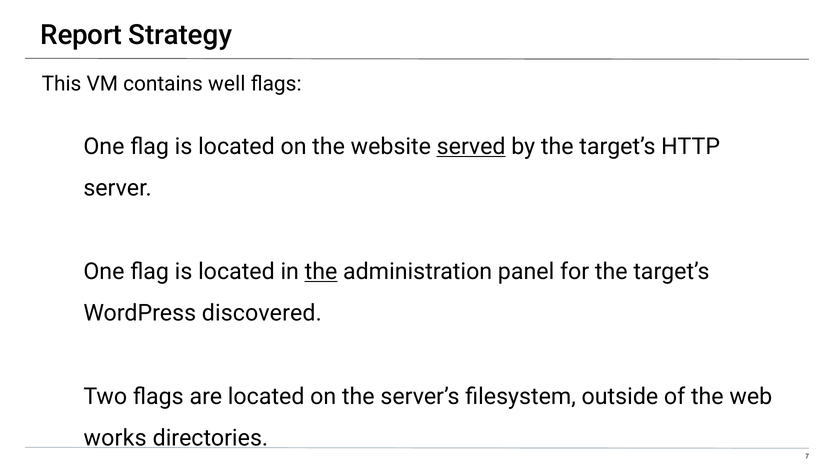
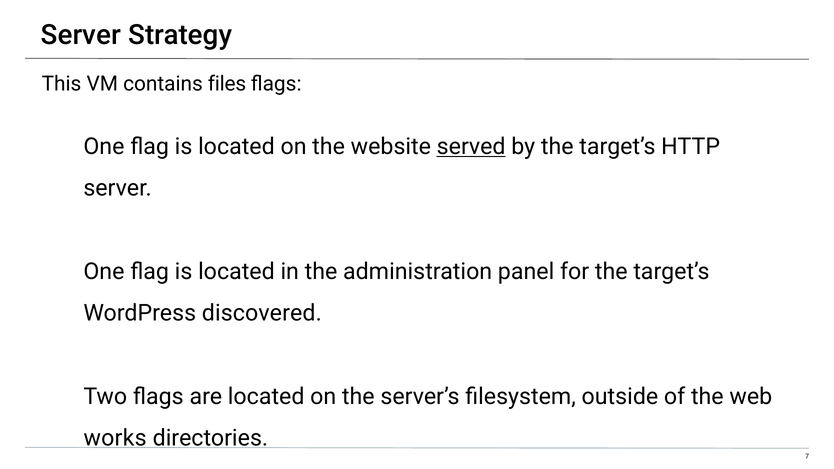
Report: Report -> Server (81, 35)
well: well -> files (227, 84)
the underline: present -> none (321, 272)
